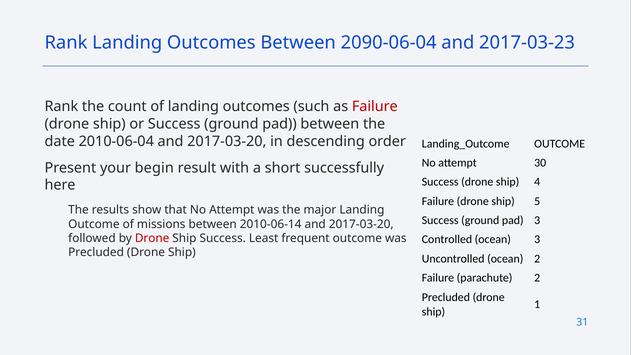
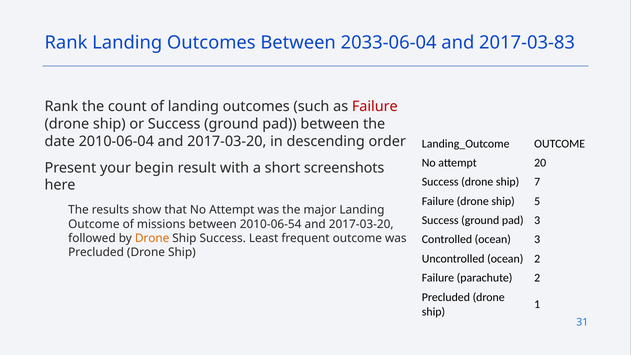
2090-06-04: 2090-06-04 -> 2033-06-04 (389, 43)
2017-03-23: 2017-03-23 -> 2017-03-83 (527, 43)
30: 30 -> 20 (540, 163)
successfully: successfully -> screenshots (344, 168)
4: 4 -> 7 (537, 182)
2010-06-14: 2010-06-14 -> 2010-06-54 (271, 224)
Drone colour: red -> orange (152, 238)
